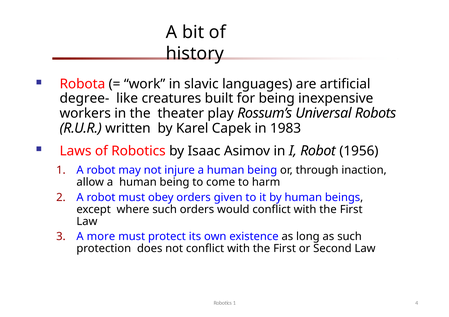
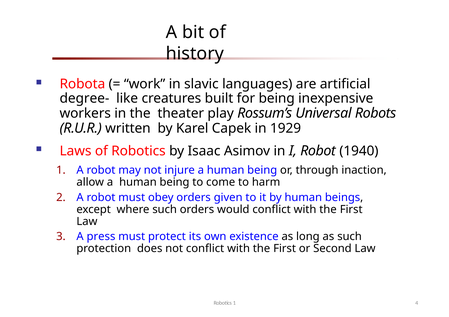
1983: 1983 -> 1929 (286, 128)
1956: 1956 -> 1940 (359, 151)
more: more -> press (101, 237)
